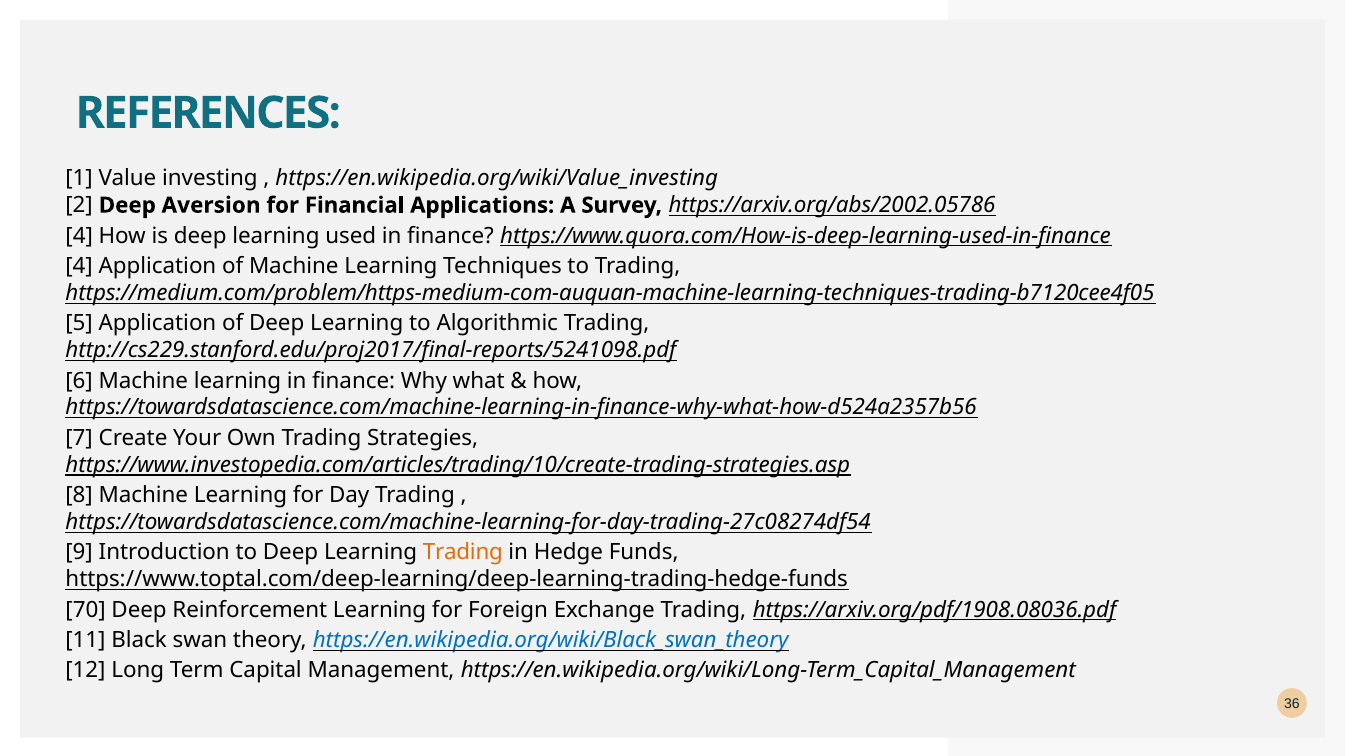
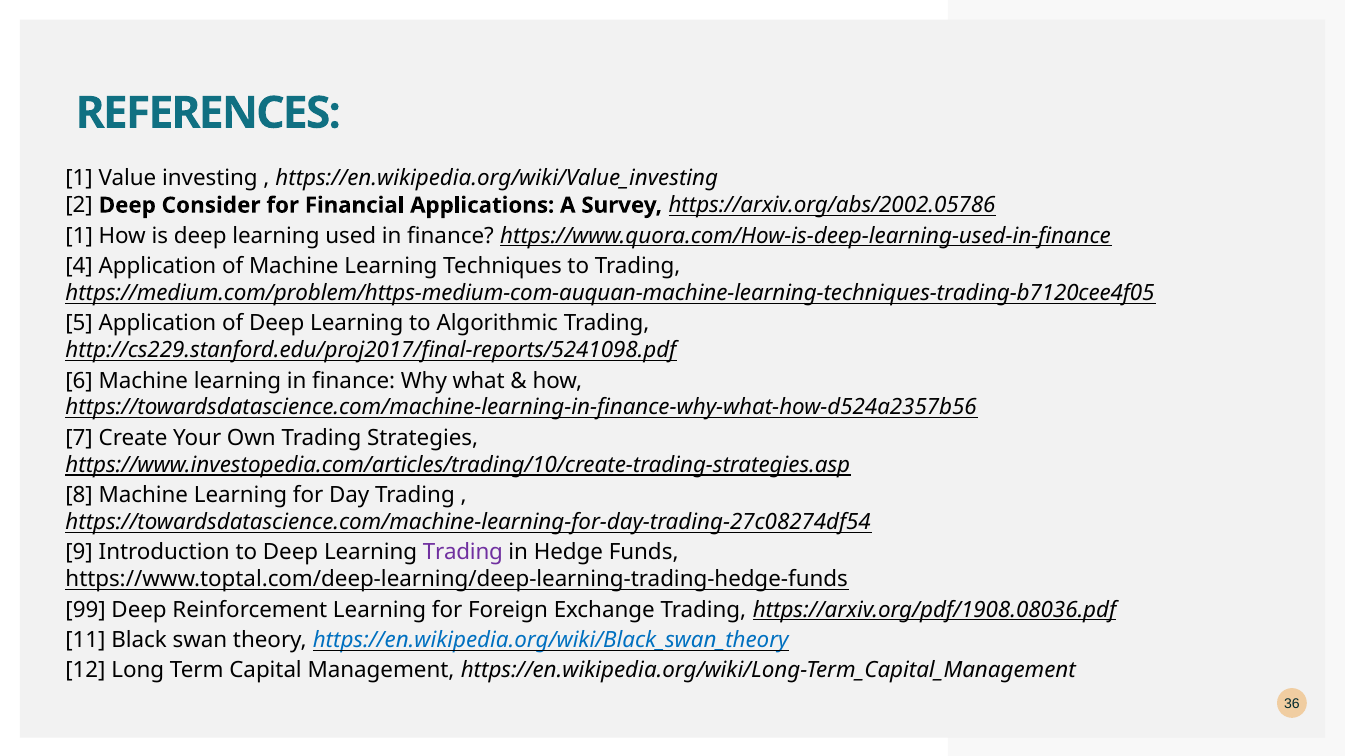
Aversion: Aversion -> Consider (211, 205)
4: 4 -> 1 (79, 236)
Trading colour: orange -> purple (463, 553)
70: 70 -> 99 (86, 610)
